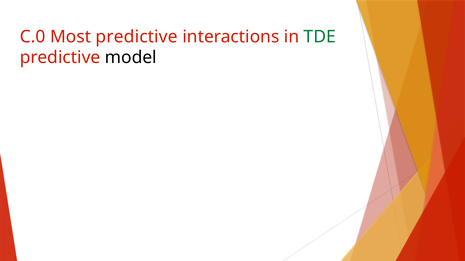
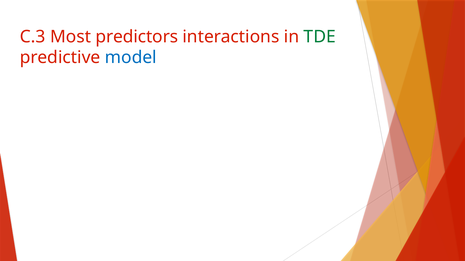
C.0: C.0 -> C.3 (33, 37)
Most predictive: predictive -> predictors (137, 37)
model colour: black -> blue (131, 58)
